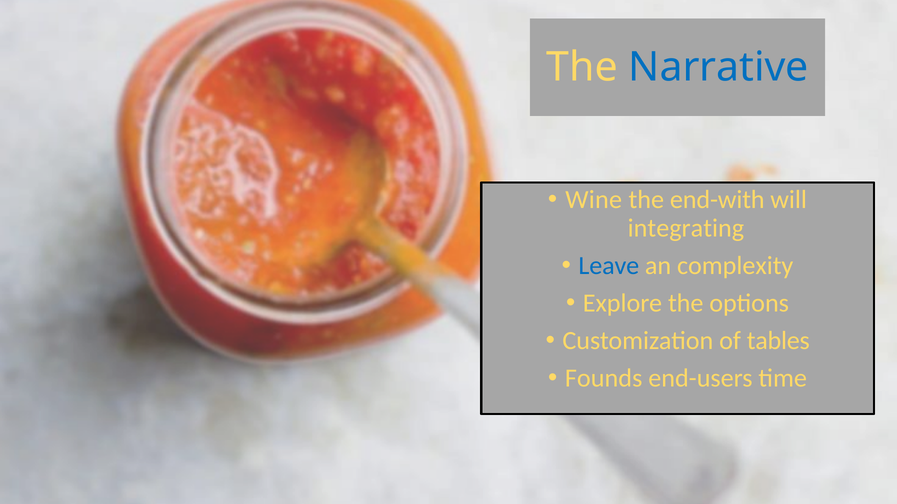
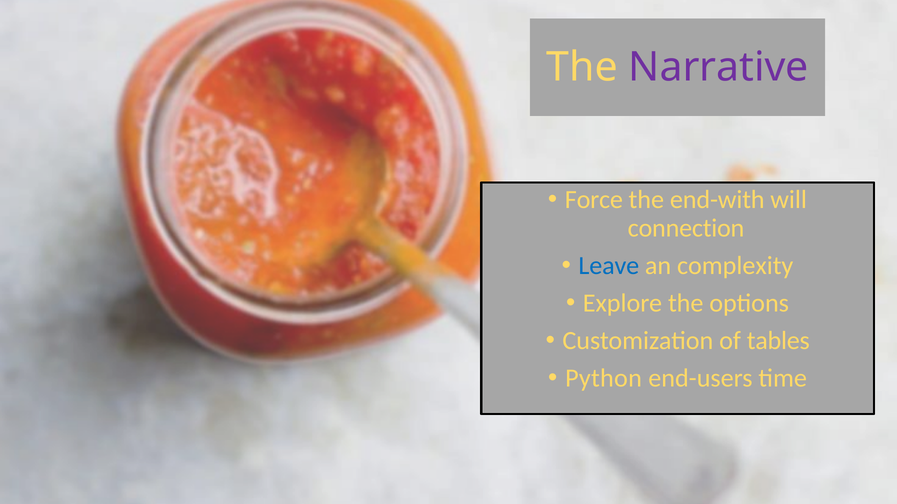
Narrative colour: blue -> purple (718, 67)
Wine: Wine -> Force (594, 200)
integrating: integrating -> connection (686, 228)
Founds: Founds -> Python (604, 379)
